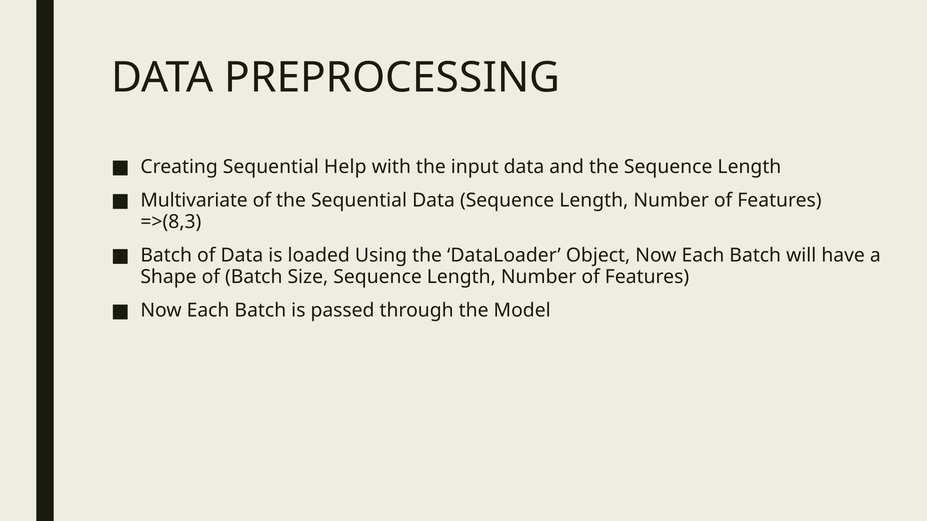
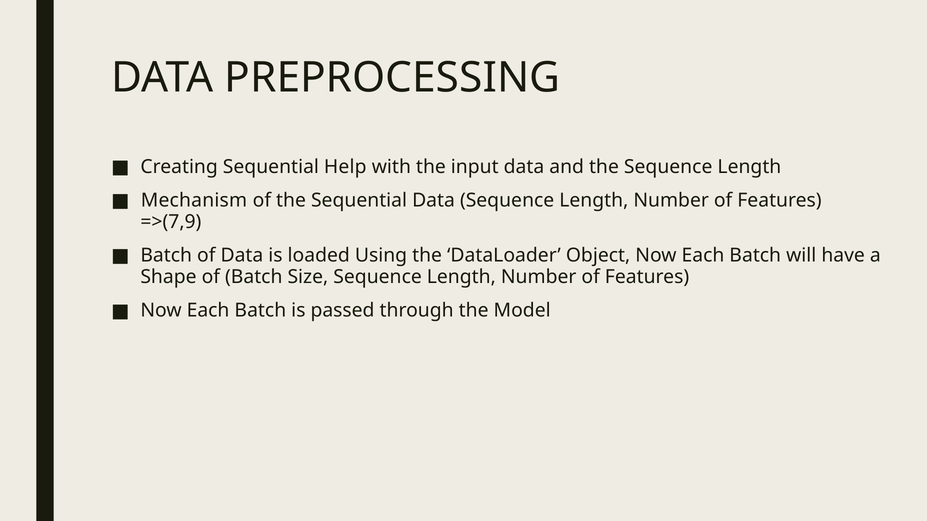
Multivariate: Multivariate -> Mechanism (194, 200)
=>(8,3: =>(8,3 -> =>(7,9 (171, 222)
